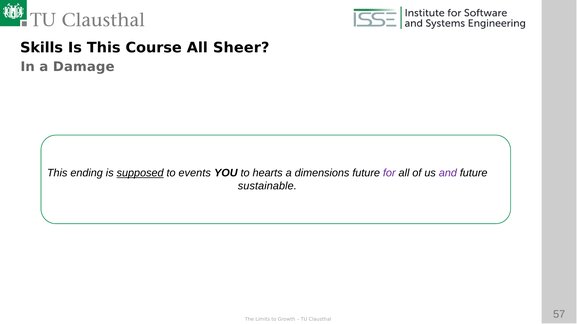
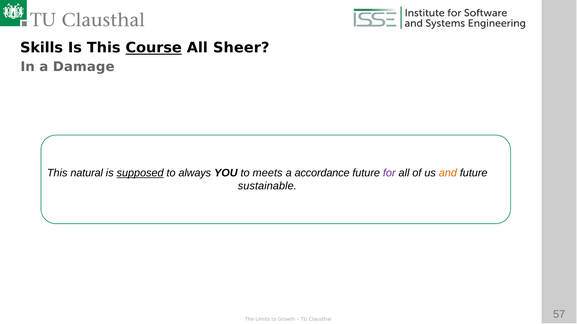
Course underline: none -> present (154, 48)
ending: ending -> natural (87, 173)
events: events -> always (195, 173)
hearts: hearts -> meets (268, 173)
dimensions: dimensions -> accordance (322, 173)
and colour: purple -> orange (448, 173)
